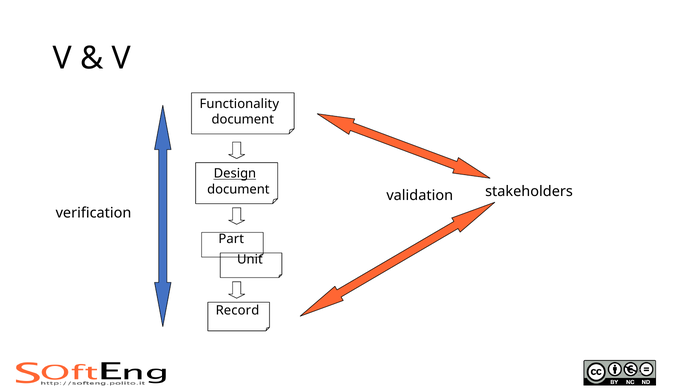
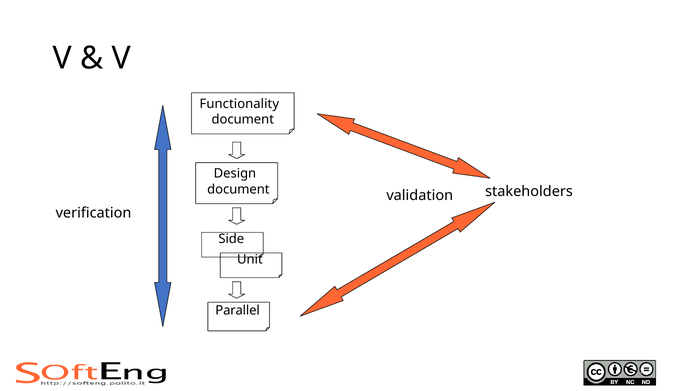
Design underline: present -> none (235, 174)
Part: Part -> Side (231, 239)
Record: Record -> Parallel (238, 310)
